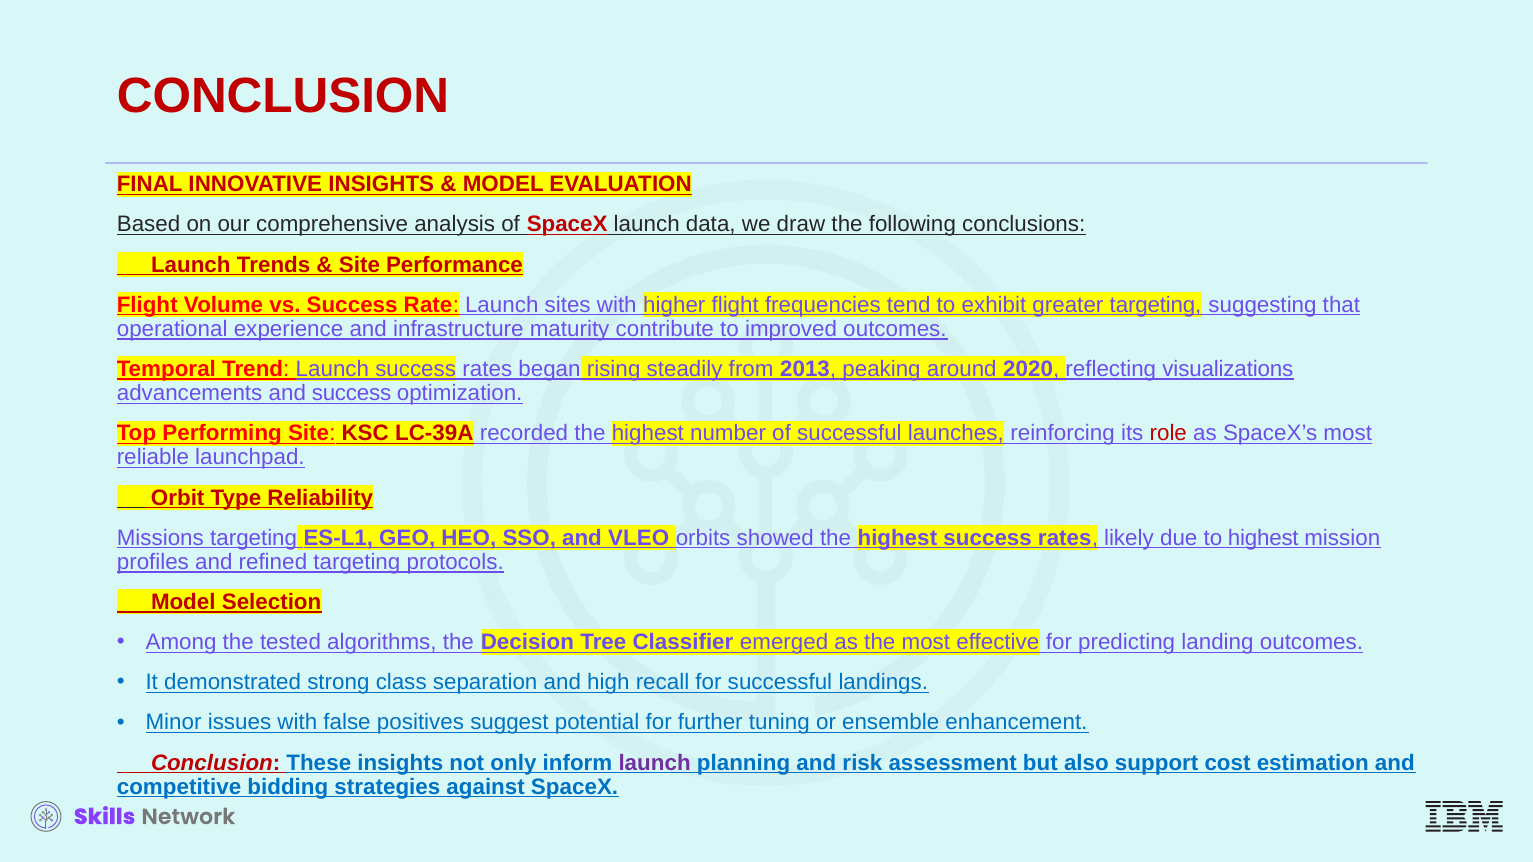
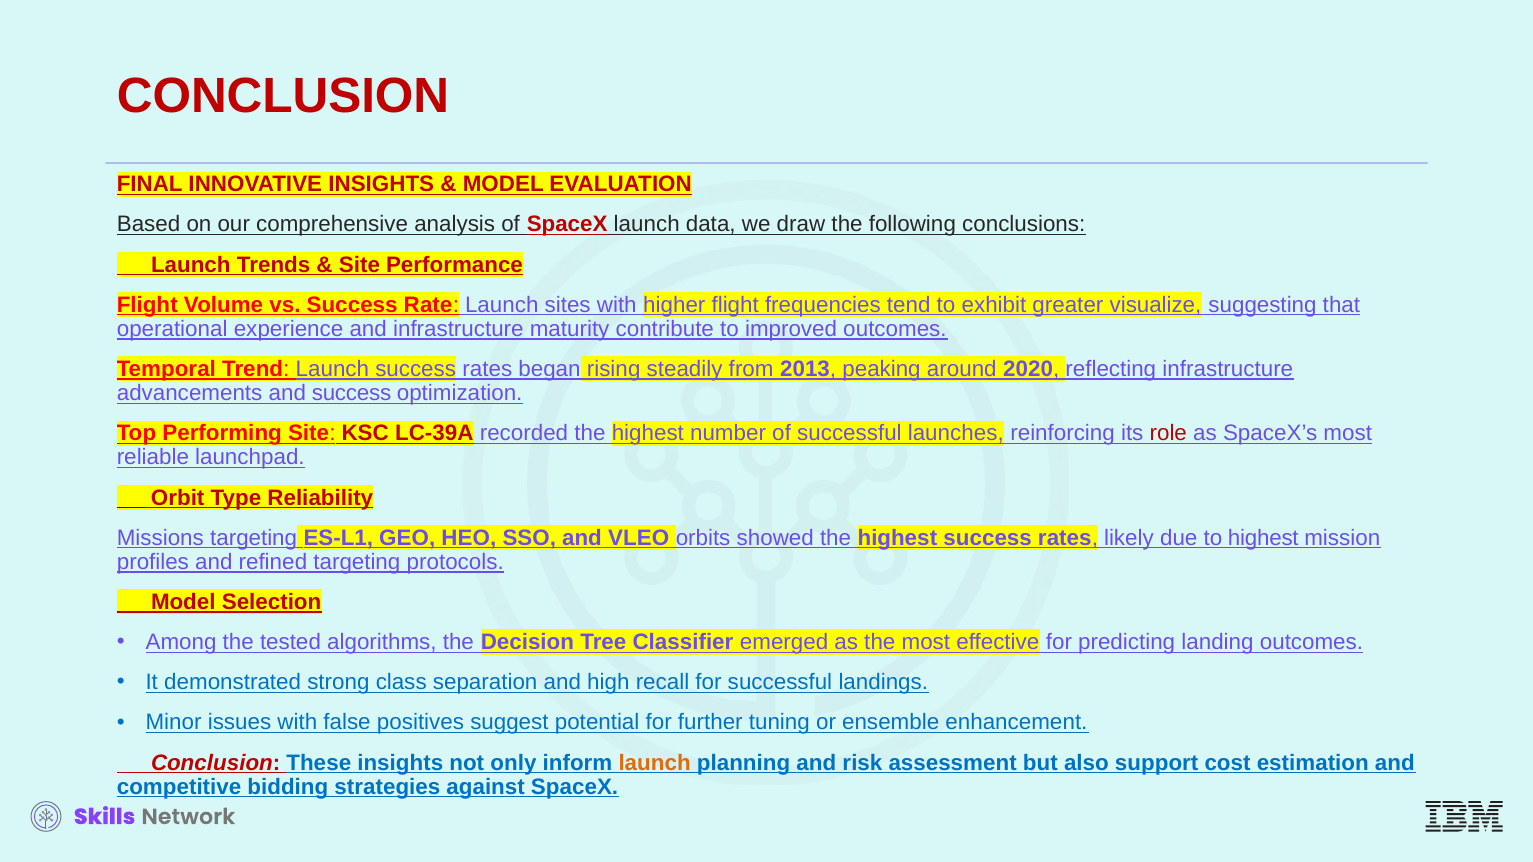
greater targeting: targeting -> visualize (1156, 305)
reflecting visualizations: visualizations -> infrastructure (1228, 369)
launch colour: purple -> orange (655, 763)
